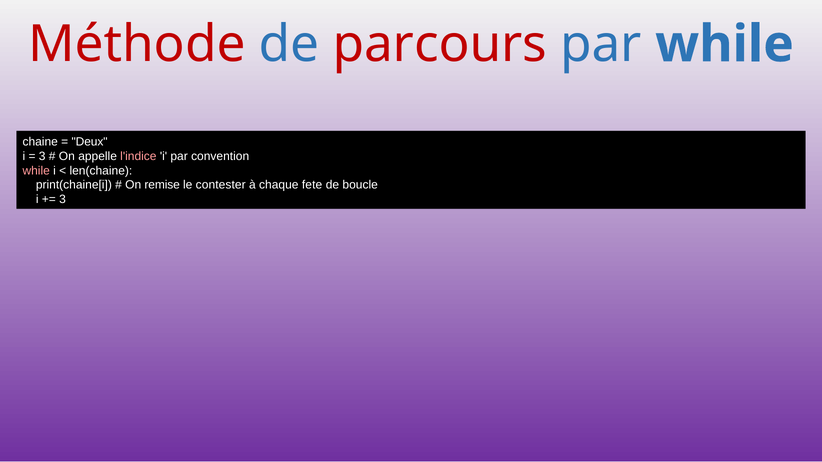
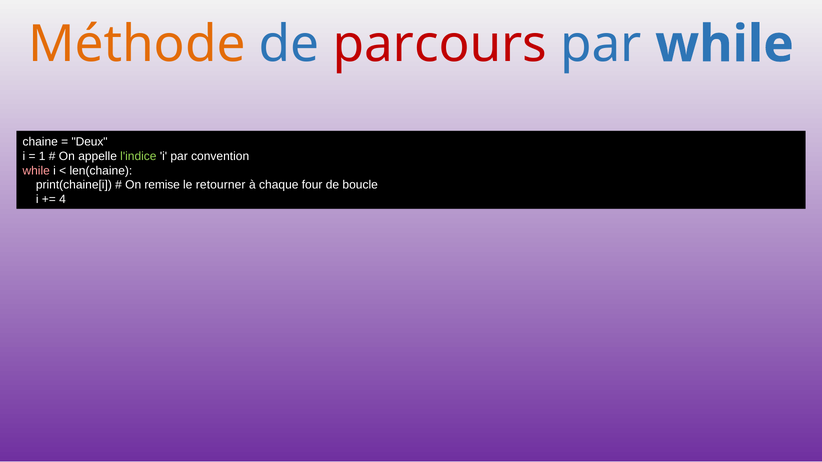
Méthode colour: red -> orange (137, 44)
3: 3 -> 1 (42, 156)
l'indice colour: pink -> light green (138, 156)
contester: contester -> retourner (221, 185)
fete: fete -> four (312, 185)
3: 3 -> 4 (63, 200)
